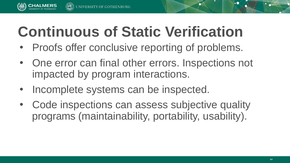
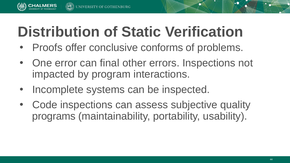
Continuous: Continuous -> Distribution (59, 32)
reporting: reporting -> conforms (162, 48)
